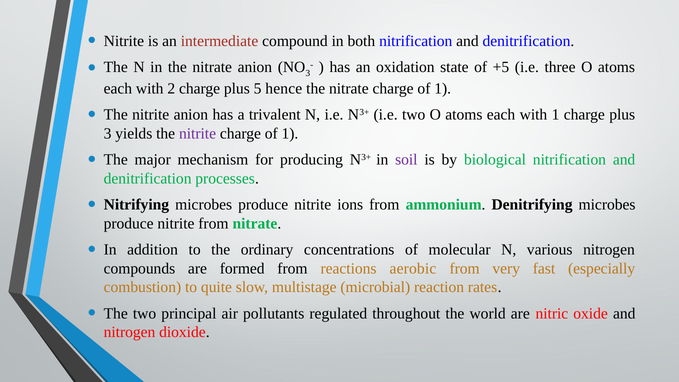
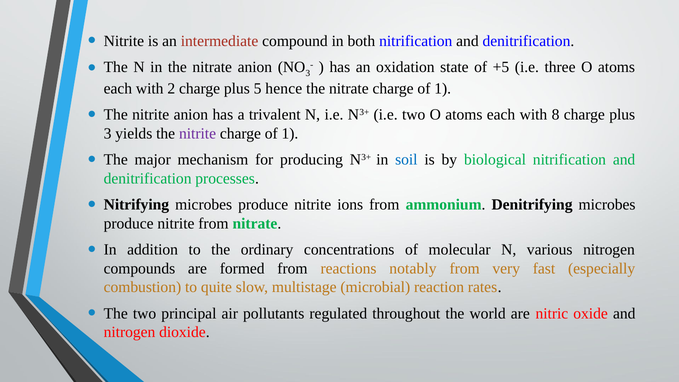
with 1: 1 -> 8 (556, 115)
soil colour: purple -> blue (406, 160)
aerobic: aerobic -> notably (413, 268)
